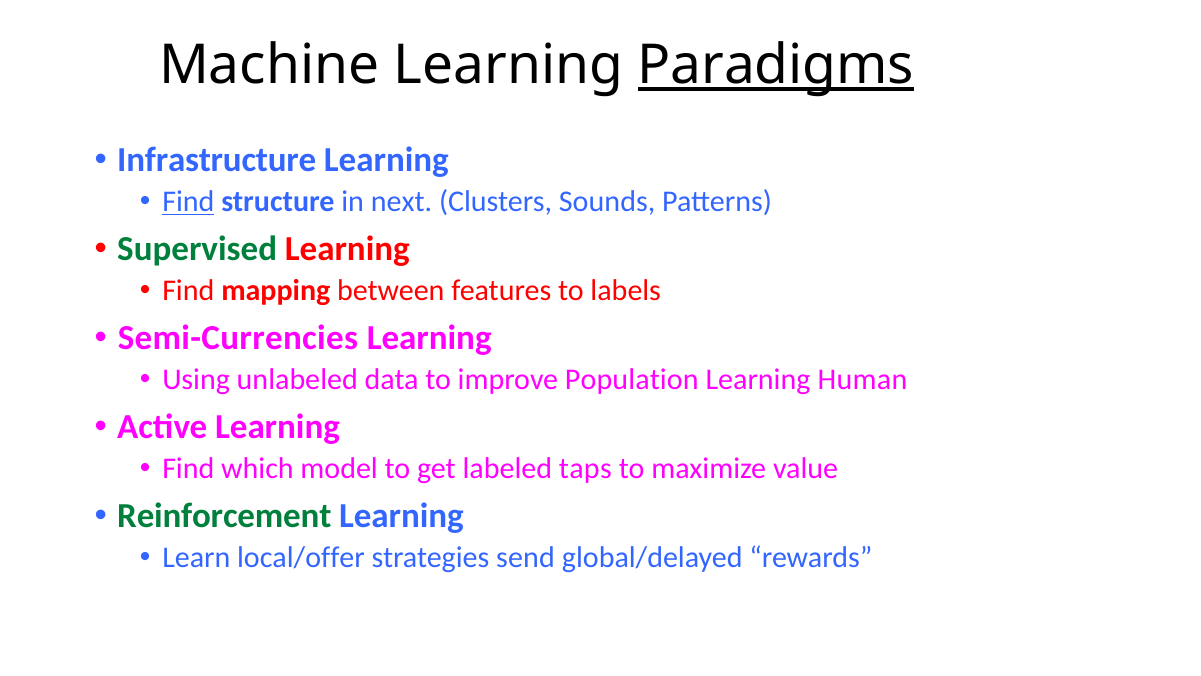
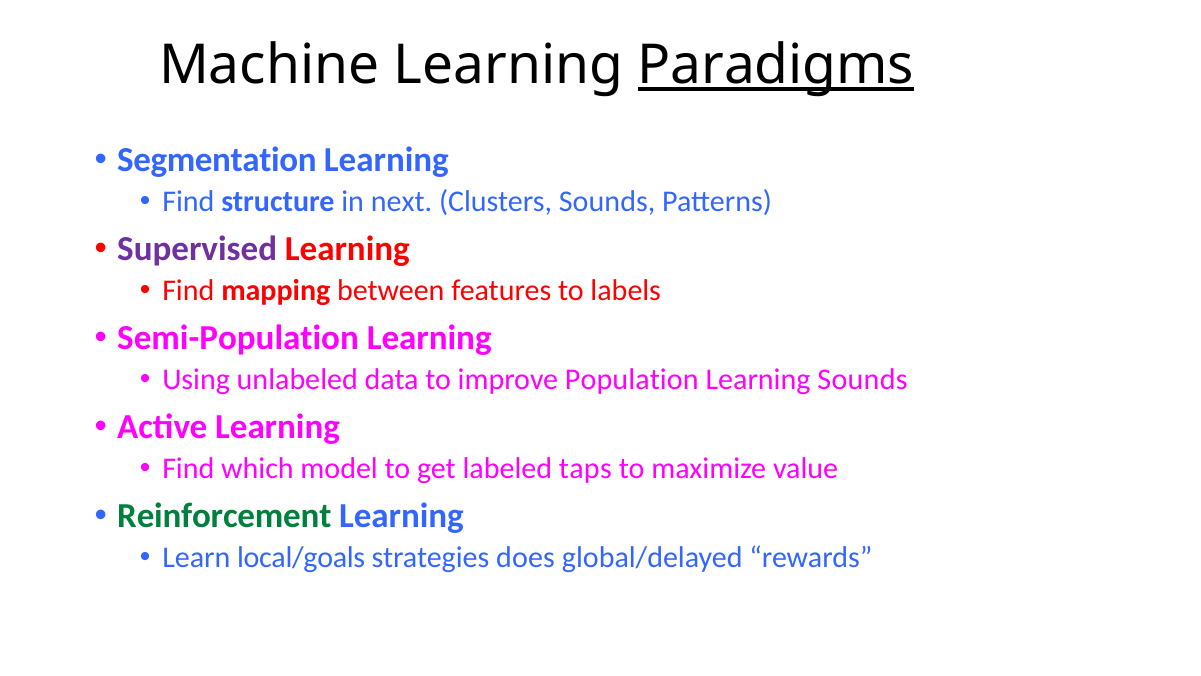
Infrastructure: Infrastructure -> Segmentation (217, 160)
Find underline: present -> none (188, 201)
Supervised colour: green -> purple (197, 249)
Semi-Currencies: Semi-Currencies -> Semi-Population (238, 338)
Learning Human: Human -> Sounds (863, 379)
local/offer: local/offer -> local/goals (301, 557)
send: send -> does (526, 557)
